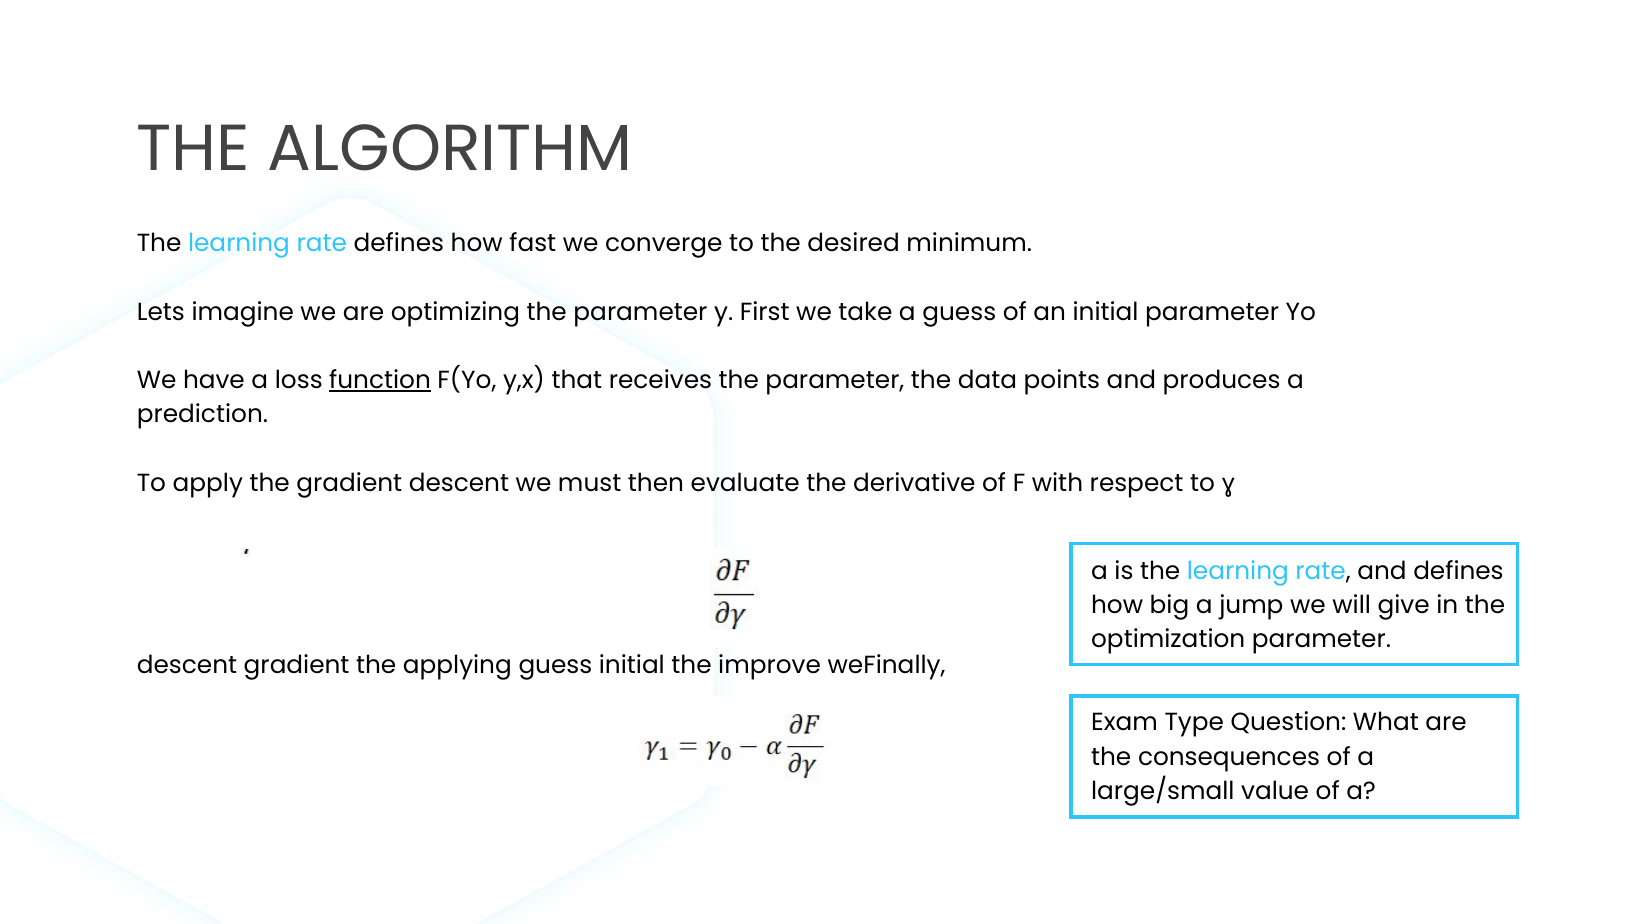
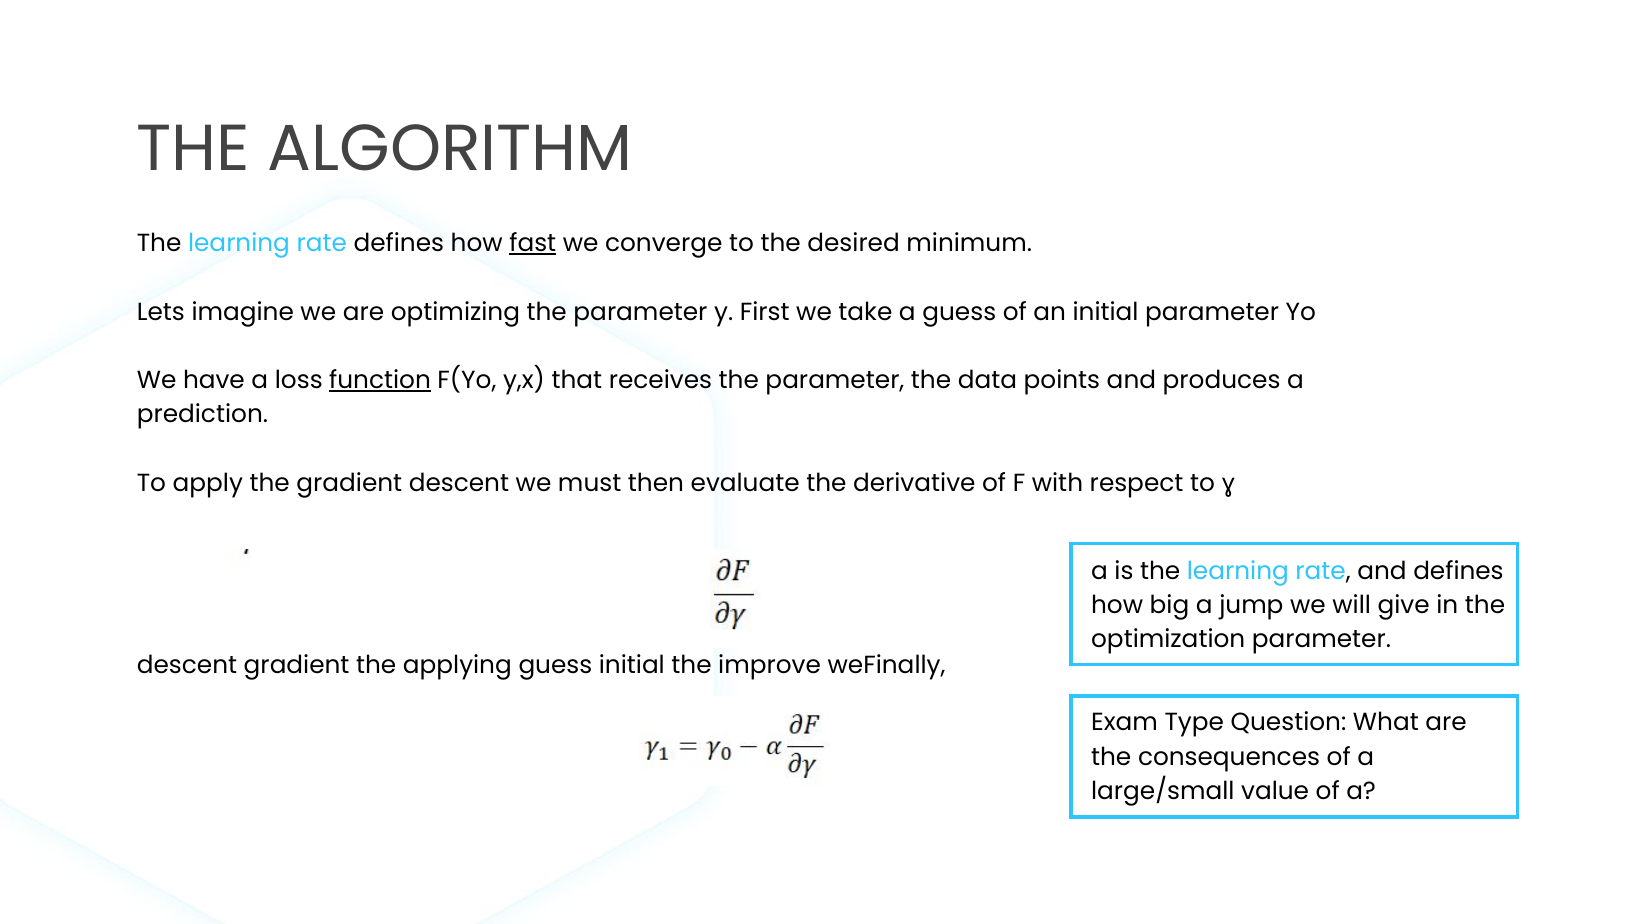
fast underline: none -> present (533, 243)
